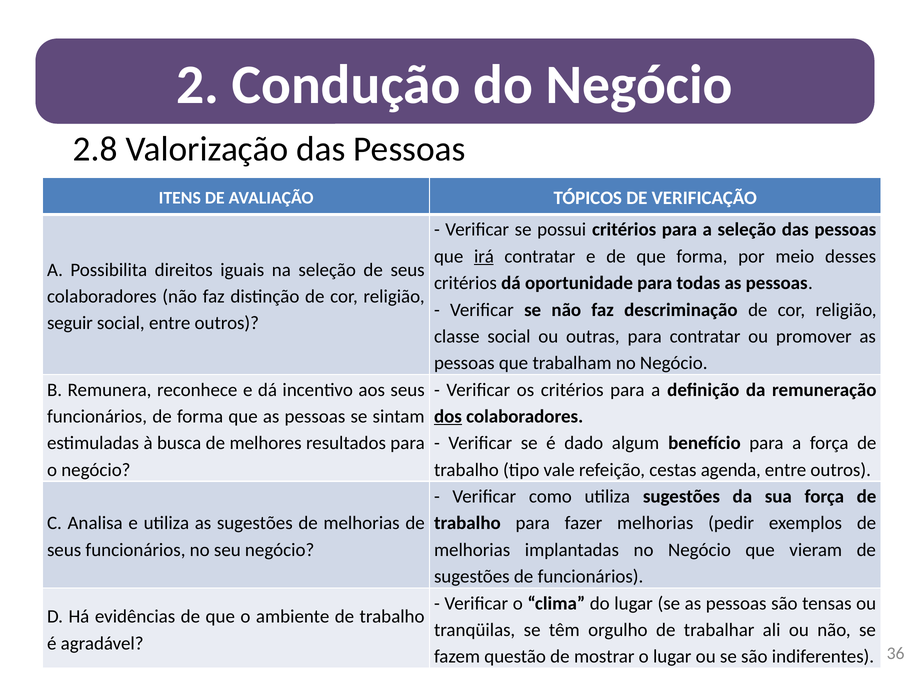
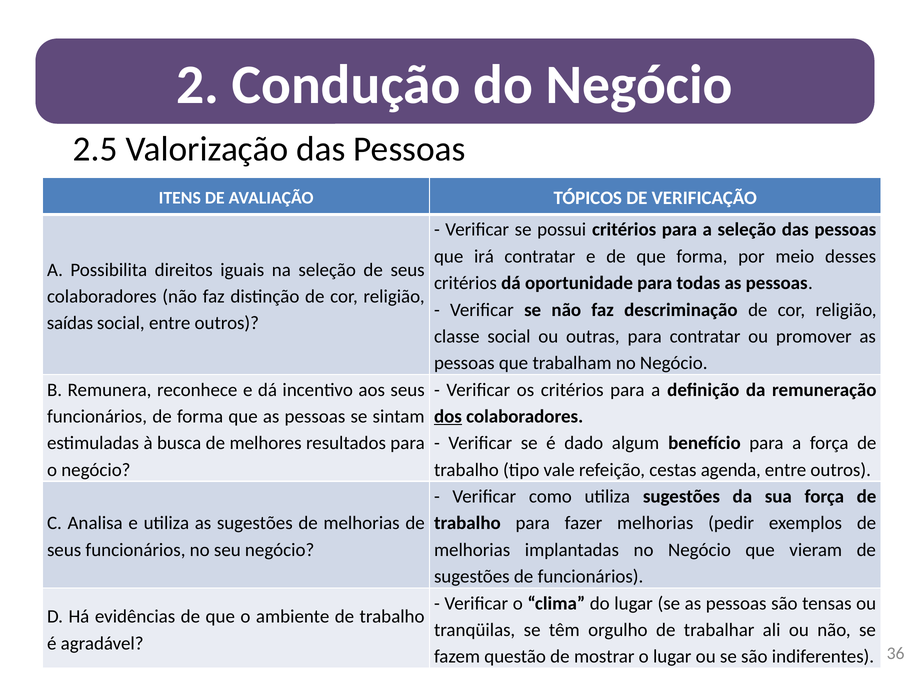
2.8: 2.8 -> 2.5 (95, 149)
irá underline: present -> none (484, 257)
seguir: seguir -> saídas (70, 323)
